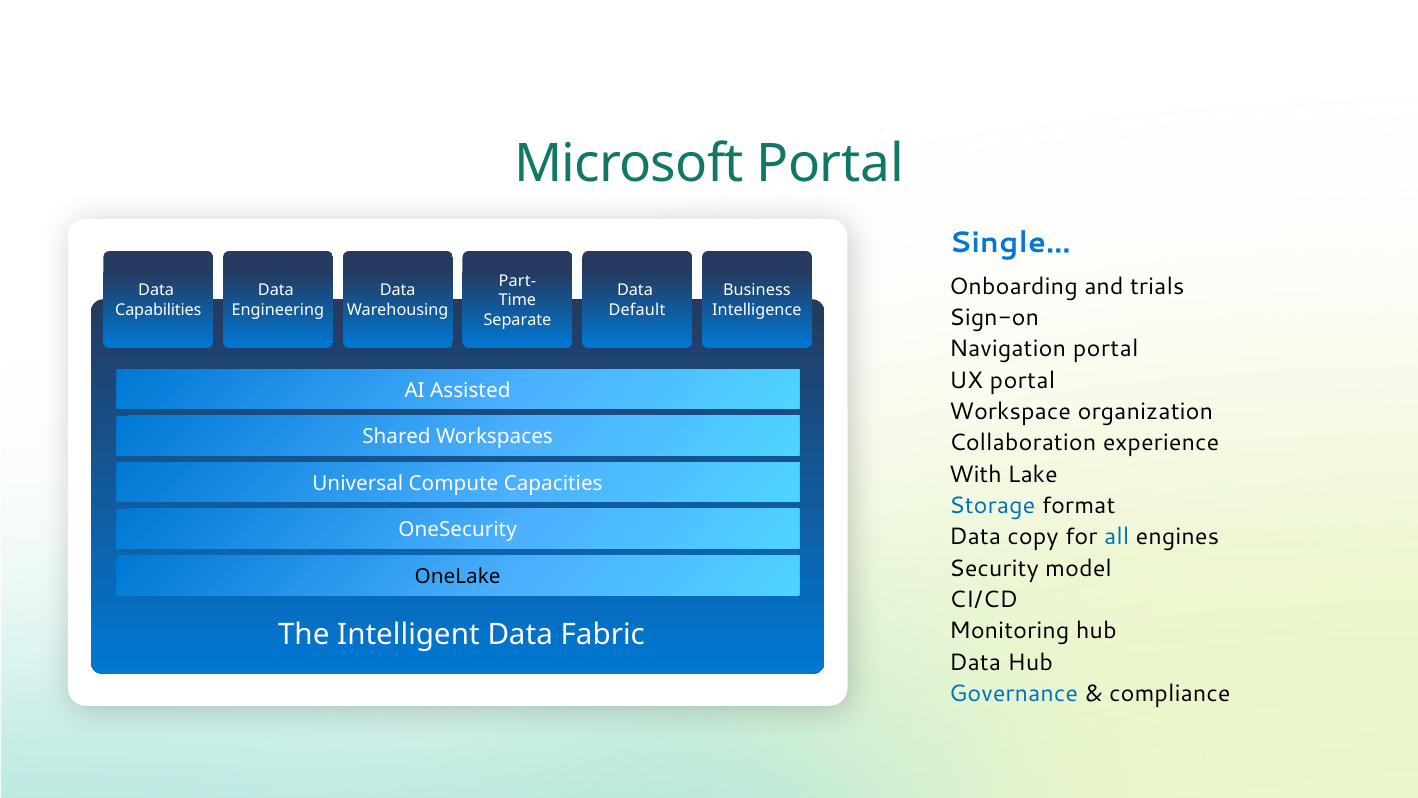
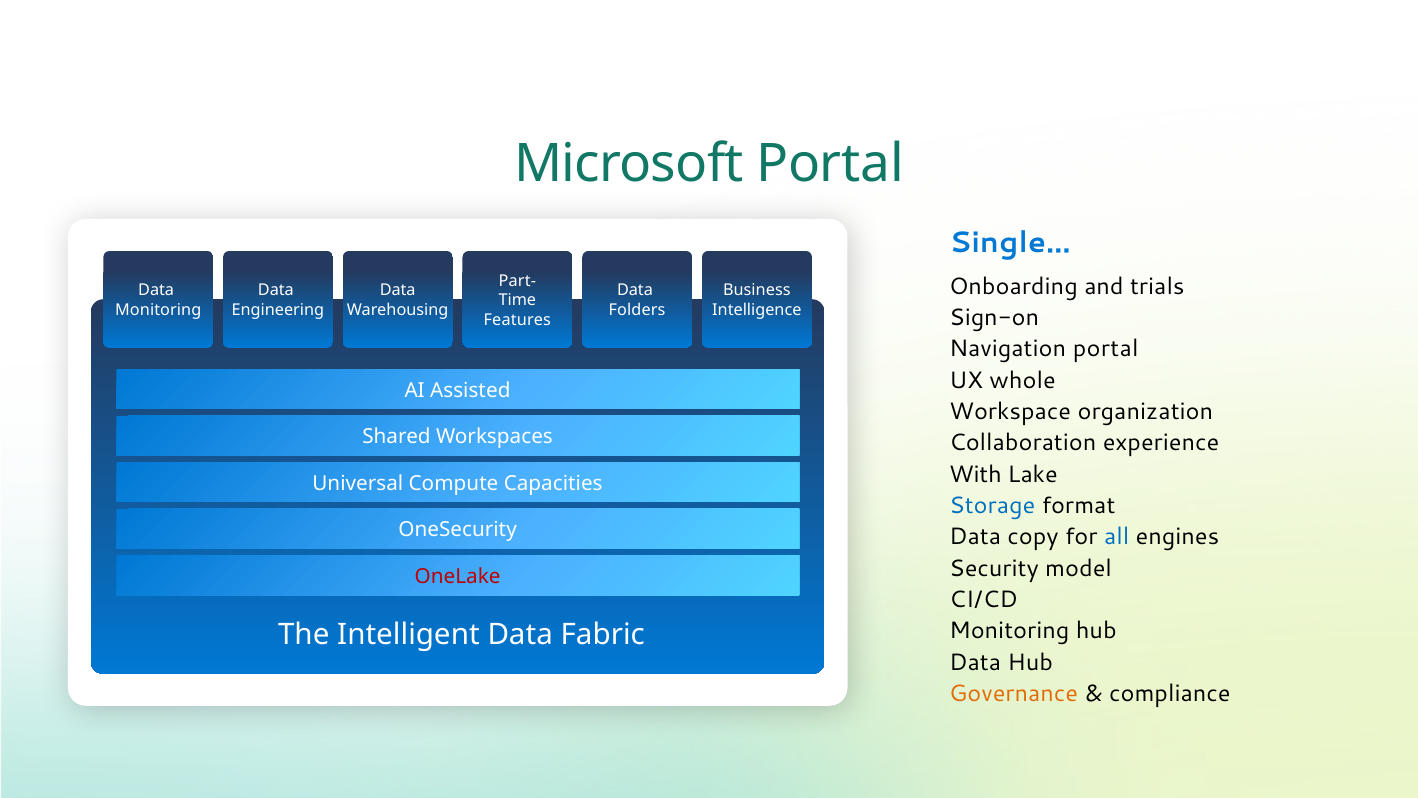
Capabilities: Capabilities -> Monitoring (158, 310)
Default: Default -> Folders (637, 310)
Separate: Separate -> Features (517, 320)
UX portal: portal -> whole (1023, 380)
OneLake colour: black -> red (458, 576)
Governance colour: blue -> orange (1014, 693)
